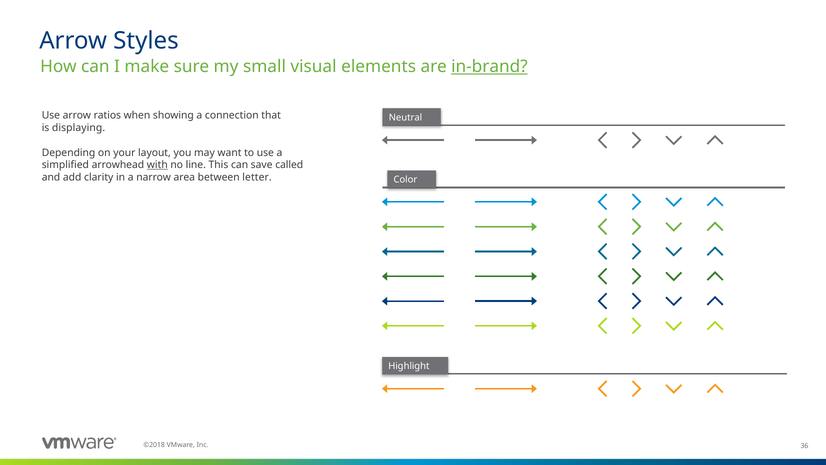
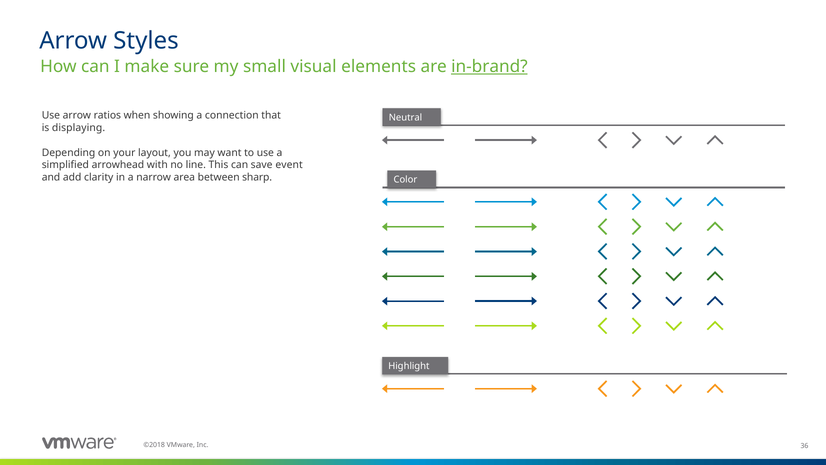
with underline: present -> none (157, 165)
called: called -> event (289, 165)
letter: letter -> sharp (257, 177)
